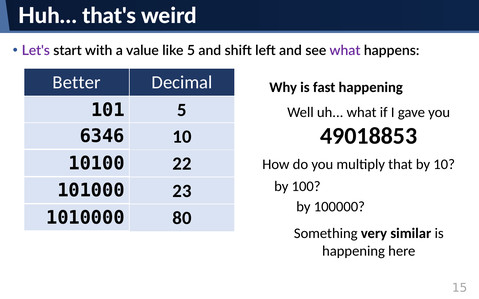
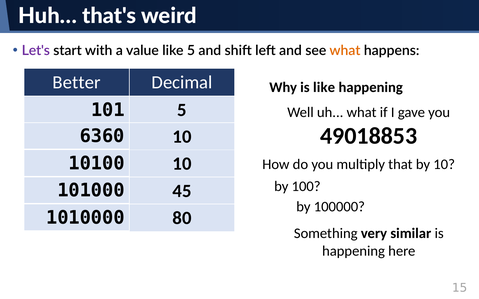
what colour: purple -> orange (345, 50)
is fast: fast -> like (324, 88)
6346: 6346 -> 6360 (102, 136)
10100 22: 22 -> 10 (182, 164)
23: 23 -> 45 (182, 191)
